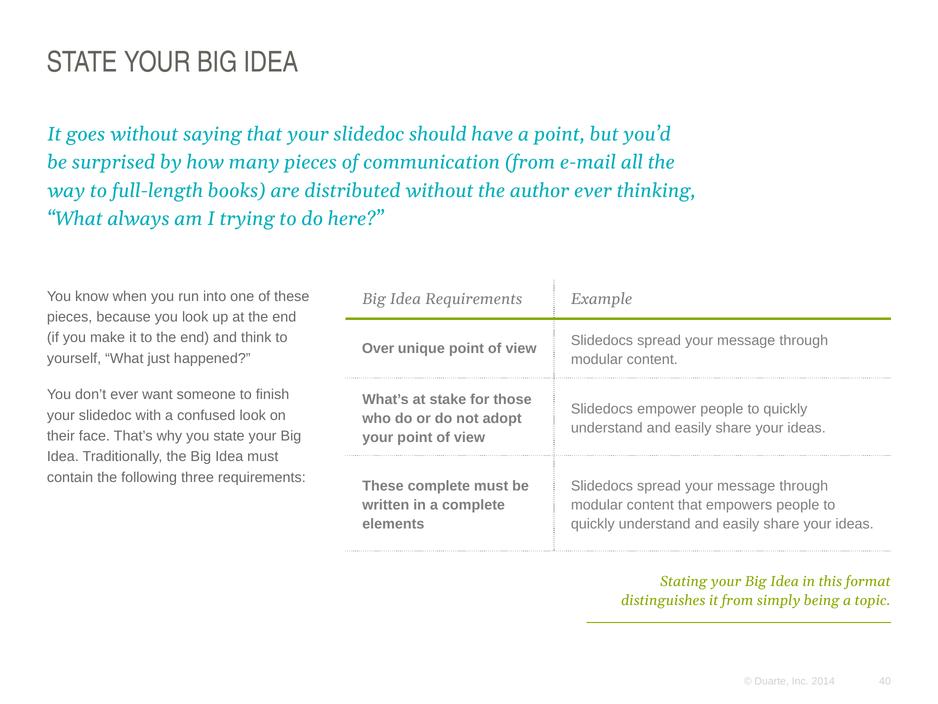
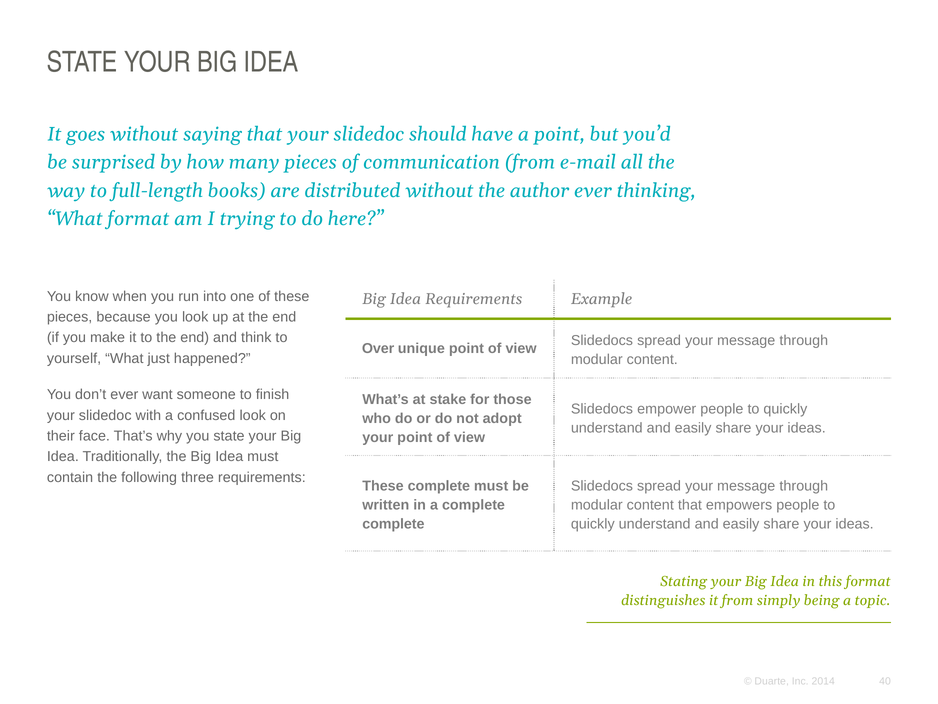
What always: always -> format (138, 219)
elements: elements -> complete (393, 524)
